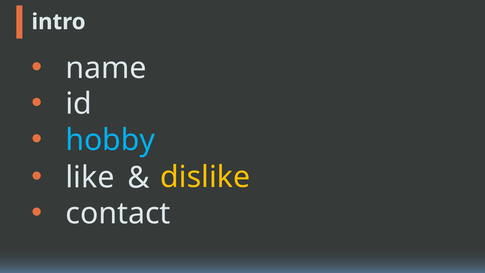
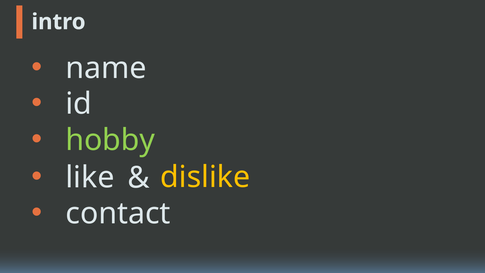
hobby colour: light blue -> light green (110, 140)
